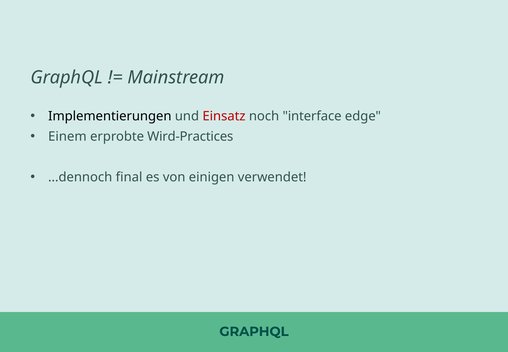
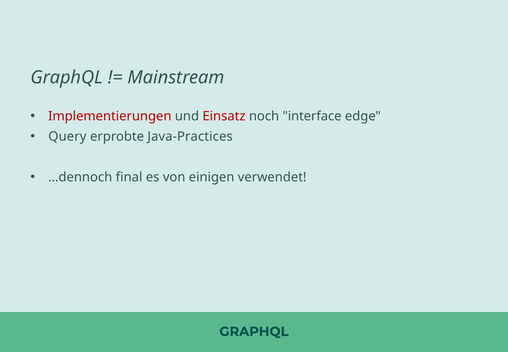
Implementierungen colour: black -> red (110, 116)
Einem: Einem -> Query (67, 136)
Wird-Practices: Wird-Practices -> Java-Practices (190, 136)
